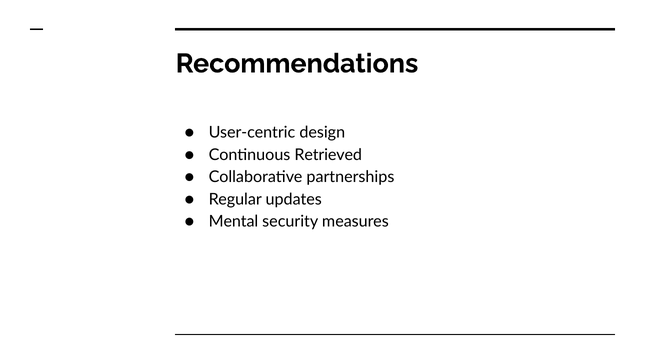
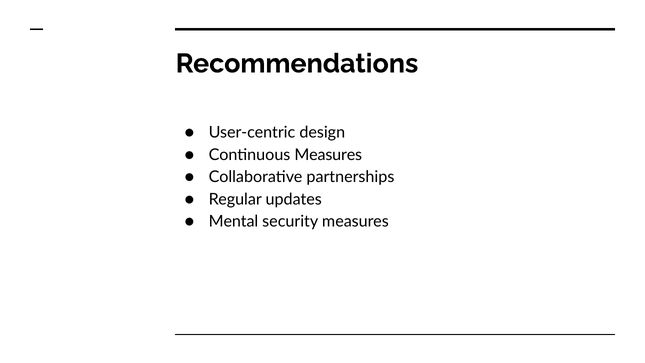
Continuous Retrieved: Retrieved -> Measures (328, 155)
